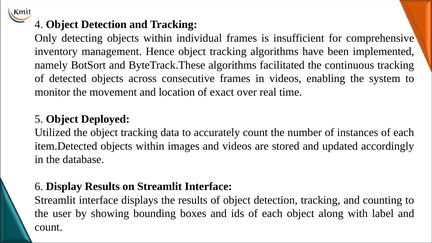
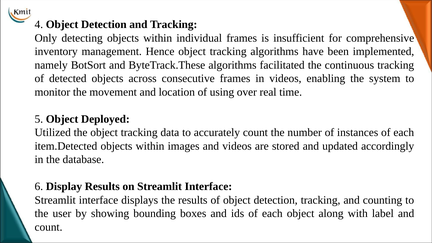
exact: exact -> using (222, 92)
